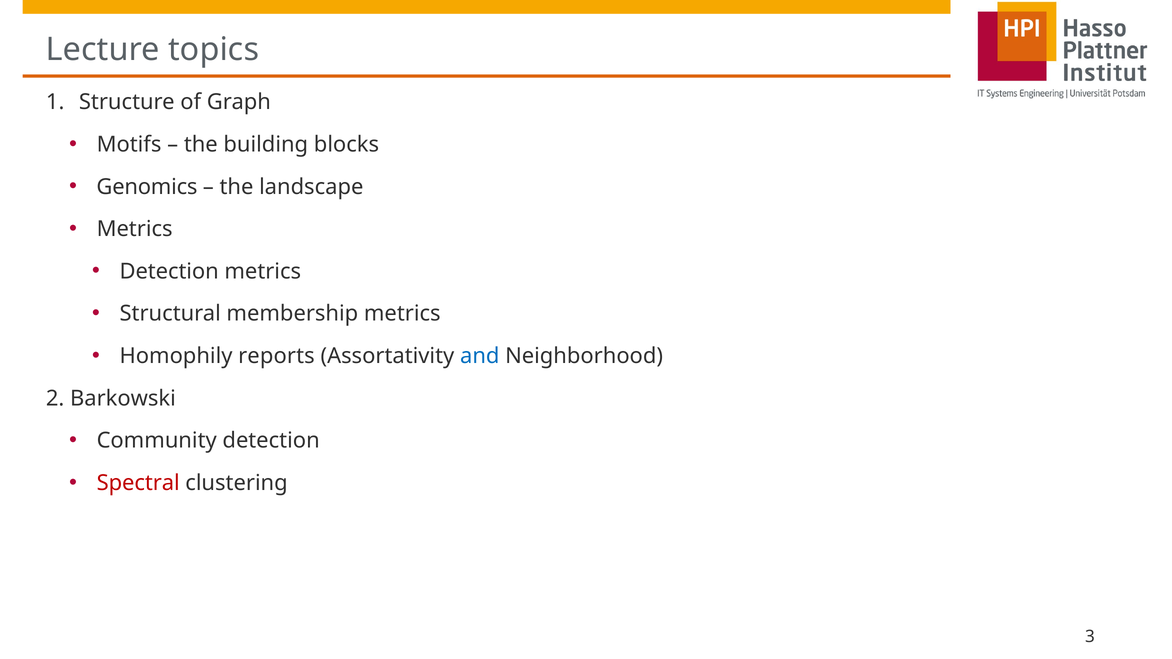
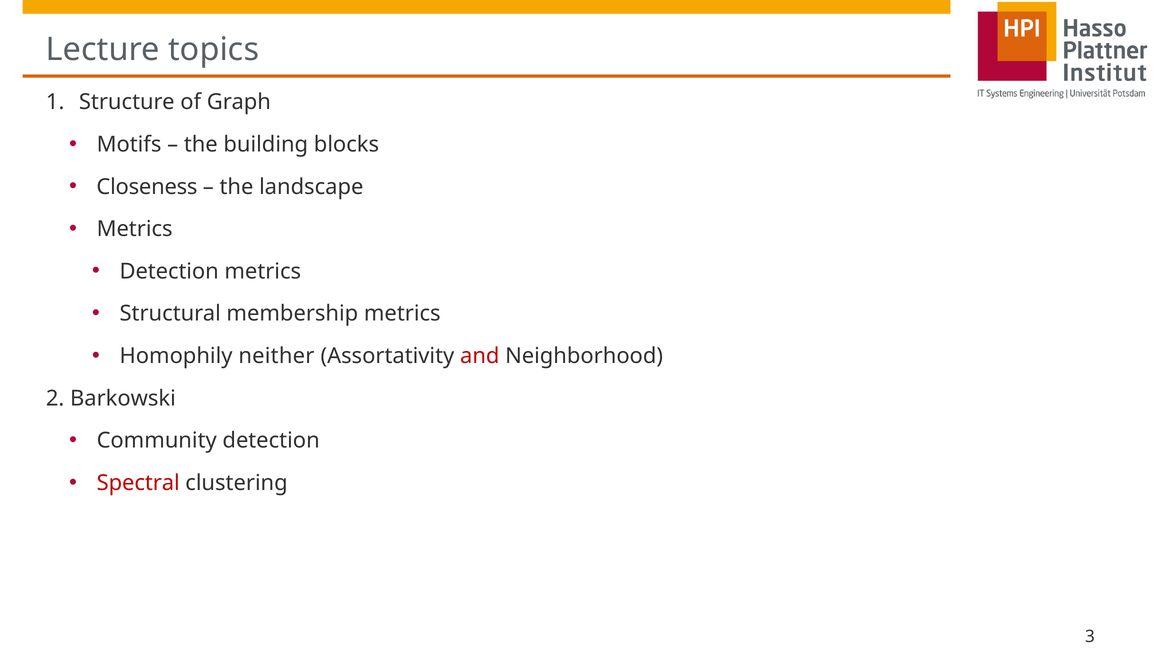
Genomics: Genomics -> Closeness (147, 187)
reports: reports -> neither (276, 356)
and colour: blue -> red (480, 356)
